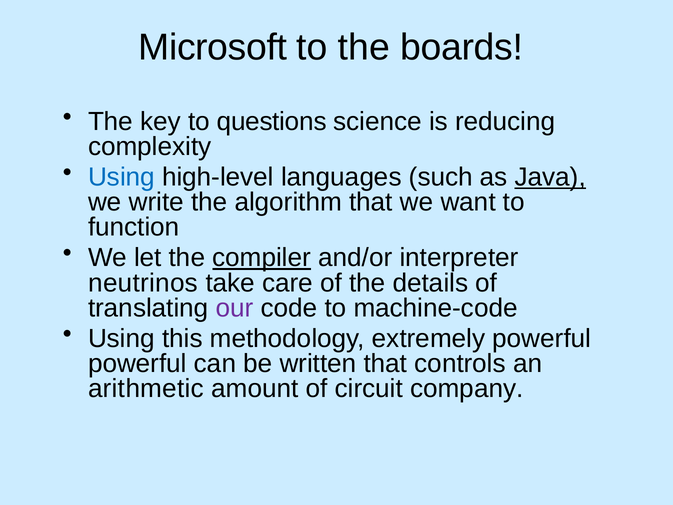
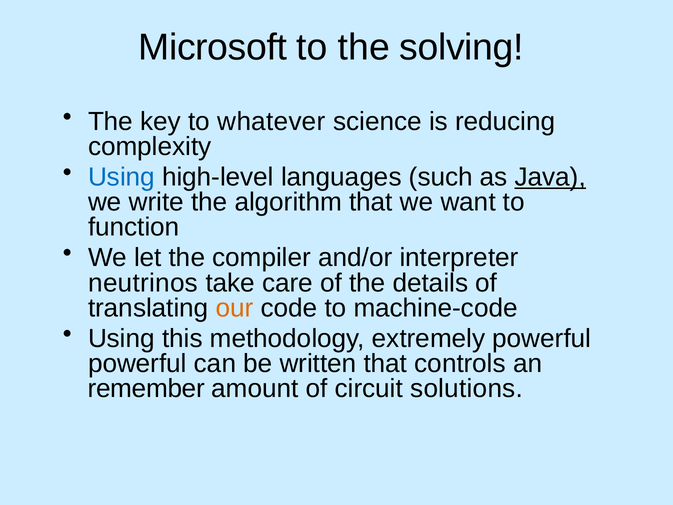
boards: boards -> solving (462, 47)
questions: questions -> whatever (271, 121)
compiler underline: present -> none (262, 258)
our colour: purple -> orange (235, 308)
arithmetic: arithmetic -> remember (146, 389)
company: company -> solutions (467, 389)
